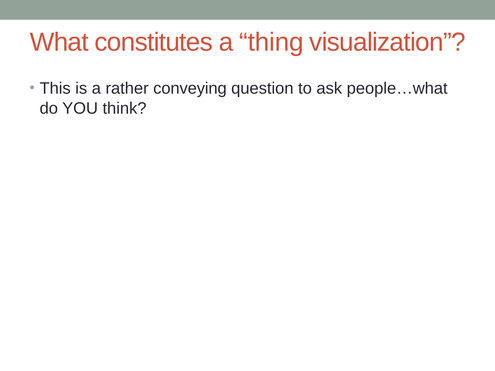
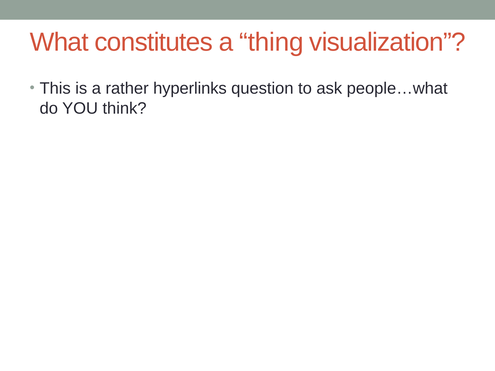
conveying: conveying -> hyperlinks (190, 89)
